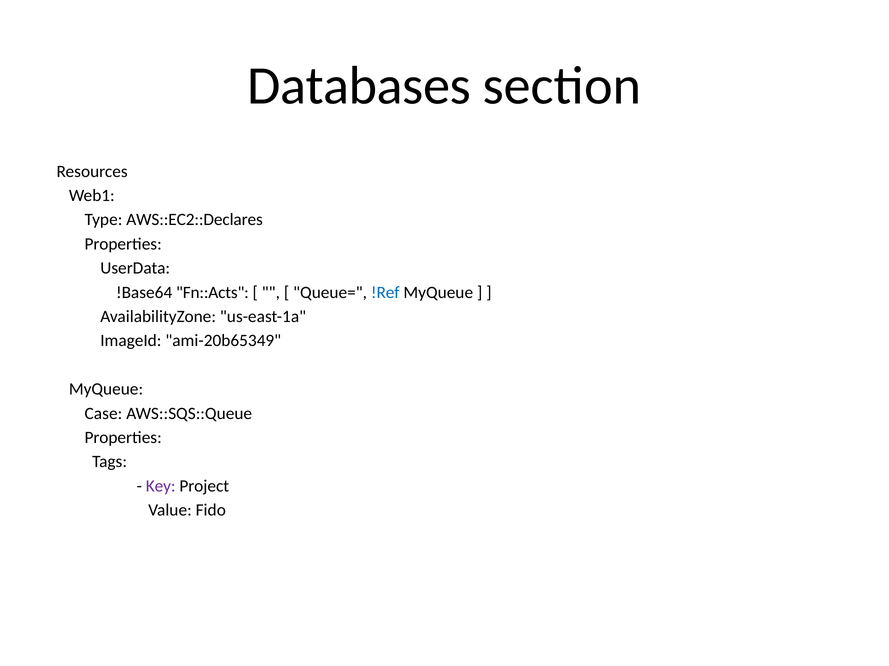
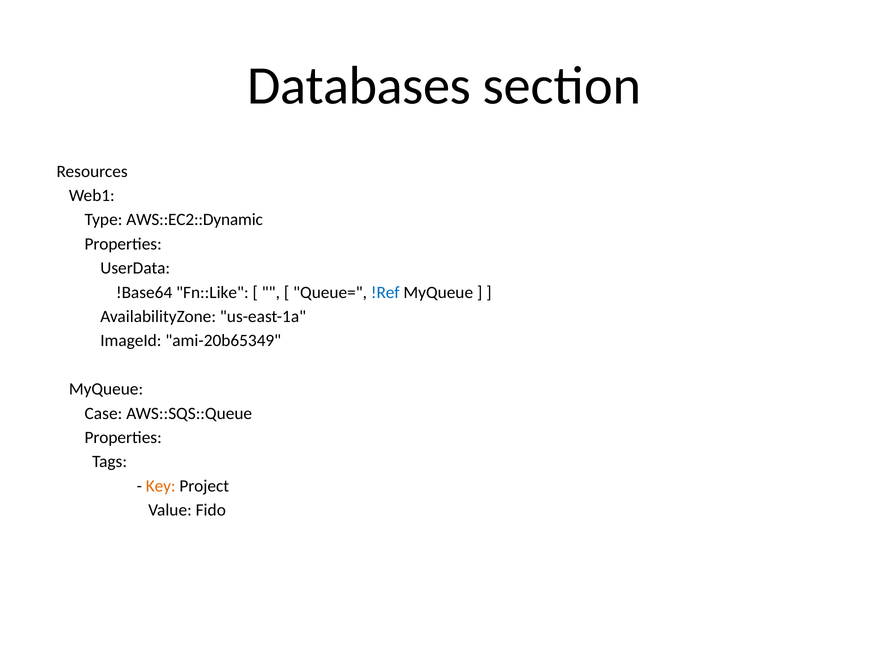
AWS::EC2::Declares: AWS::EC2::Declares -> AWS::EC2::Dynamic (195, 220)
Fn::Acts: Fn::Acts -> Fn::Like (212, 293)
Key colour: purple -> orange (161, 486)
